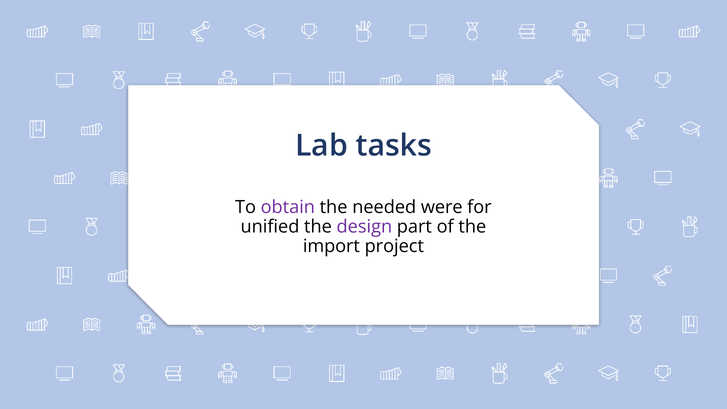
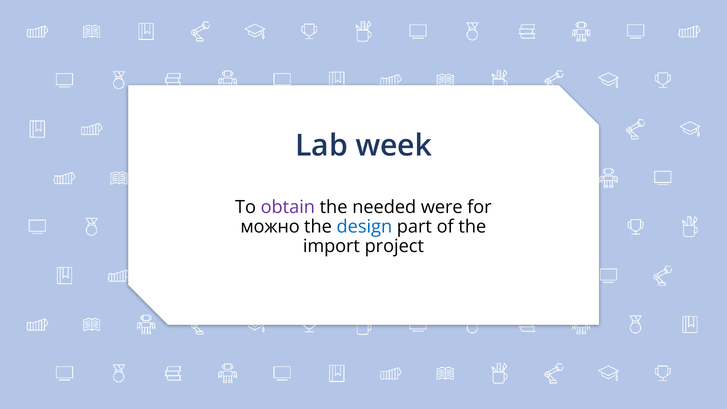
tasks: tasks -> week (394, 146)
unified: unified -> можно (270, 227)
design colour: purple -> blue (364, 227)
